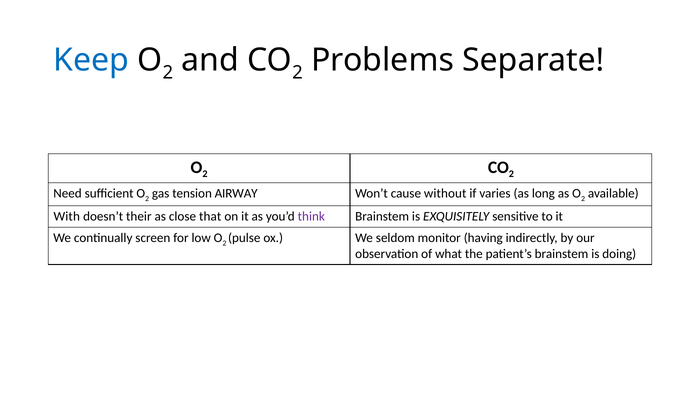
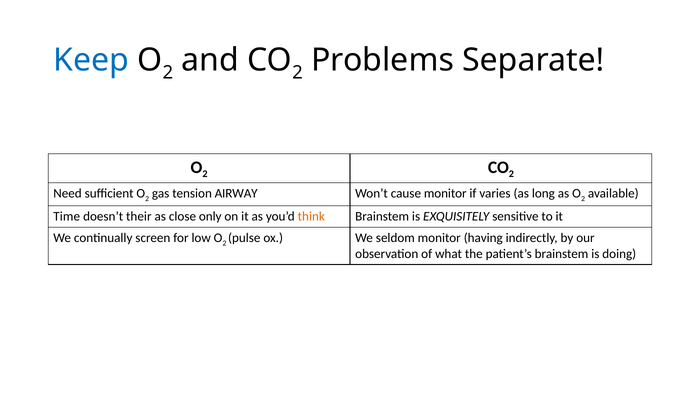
cause without: without -> monitor (445, 193)
With: With -> Time (67, 217)
that: that -> only (210, 217)
think colour: purple -> orange (311, 217)
